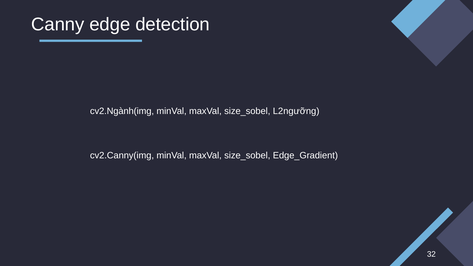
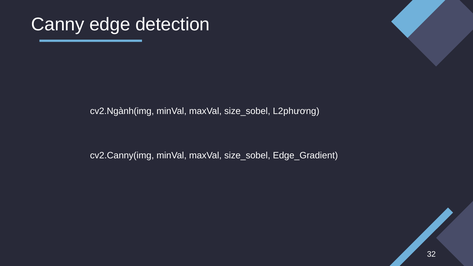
L2ngưỡng: L2ngưỡng -> L2phương (296, 111)
